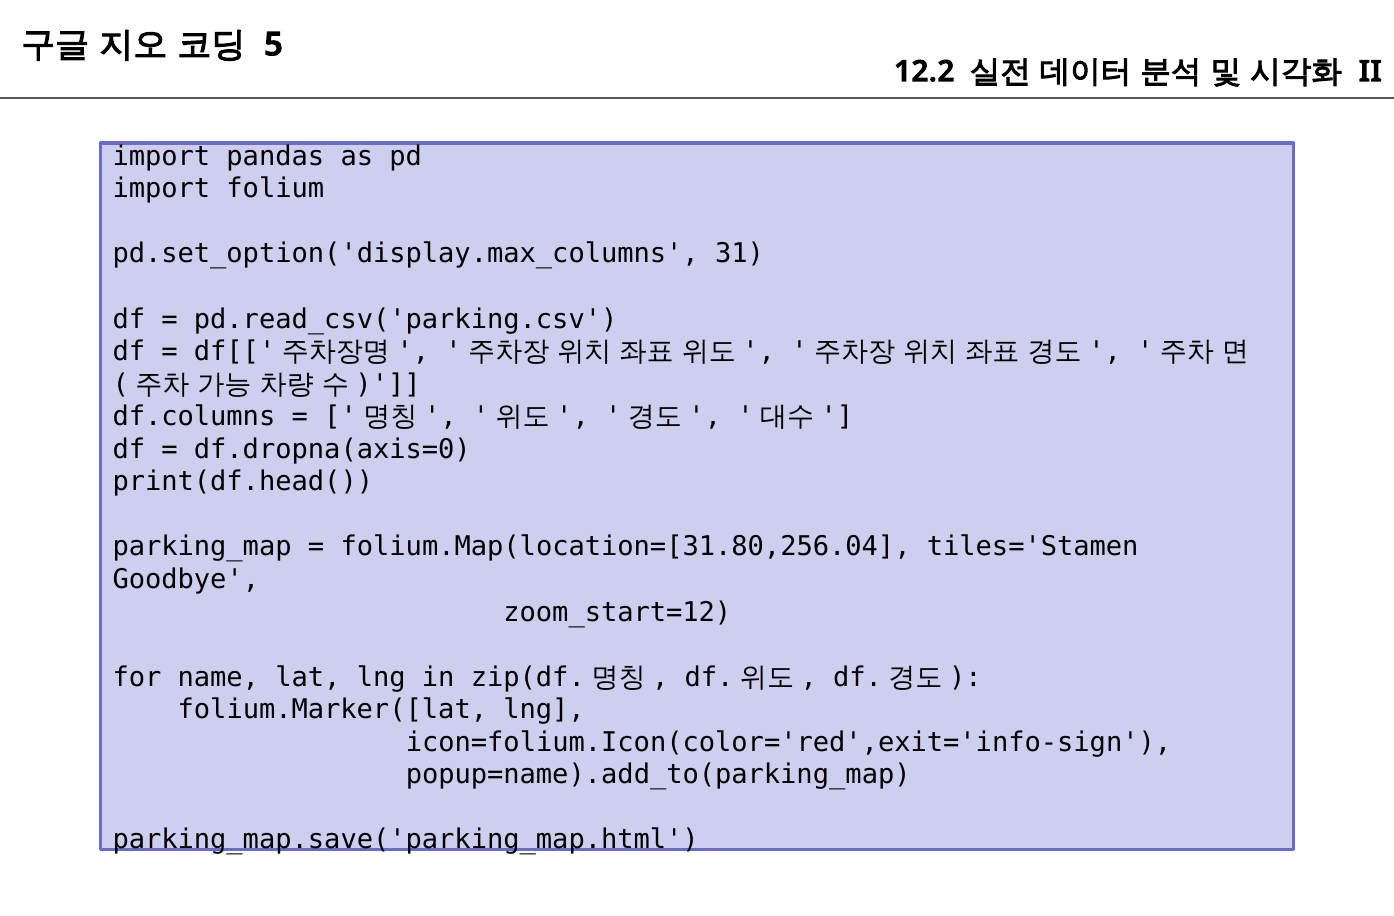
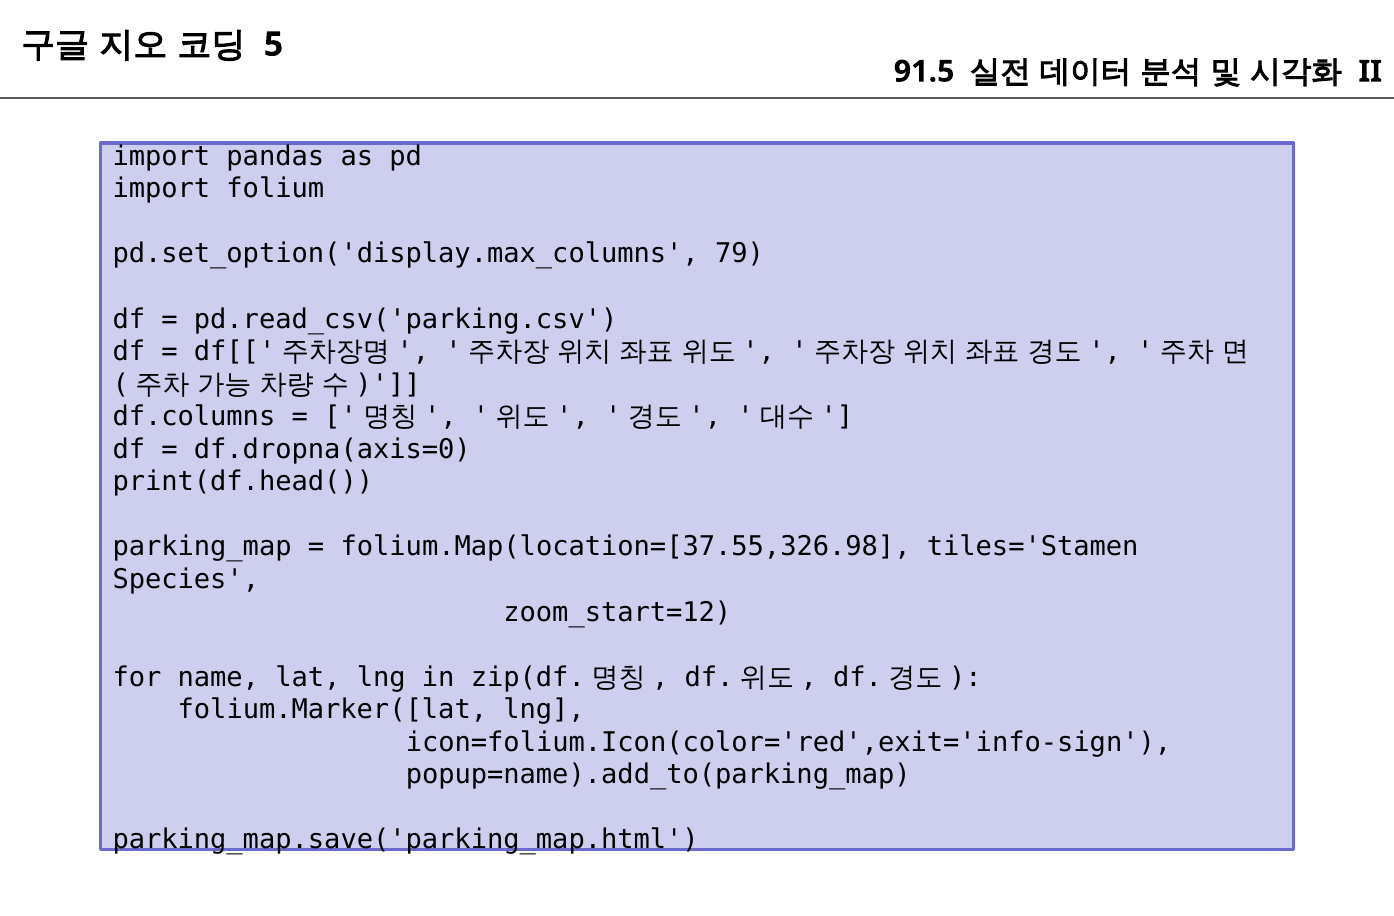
12.2: 12.2 -> 91.5 (924, 71)
31: 31 -> 79 (739, 254)
folium.Map(location=[31.80,256.04: folium.Map(location=[31.80,256.04 -> folium.Map(location=[37.55,326.98 (626, 547)
Goodbye: Goodbye -> Species (186, 579)
